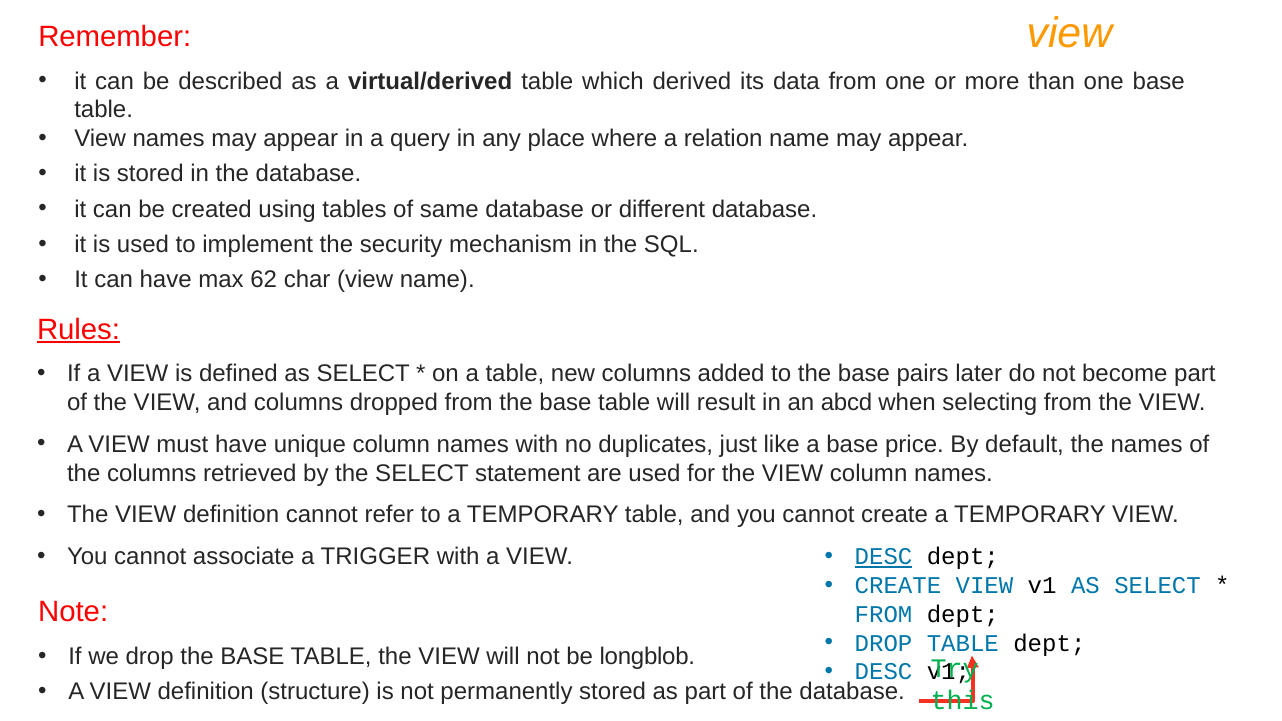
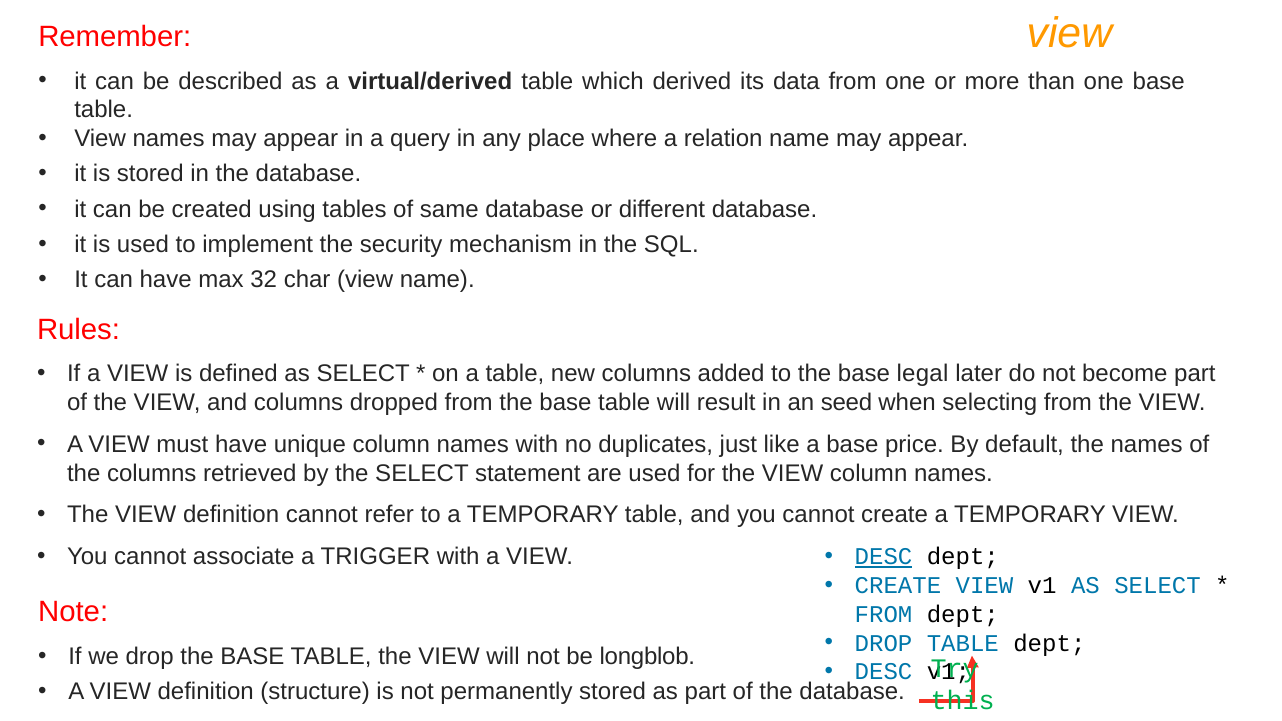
62: 62 -> 32 (264, 280)
Rules underline: present -> none (78, 329)
pairs: pairs -> legal (923, 374)
abcd: abcd -> seed (846, 403)
